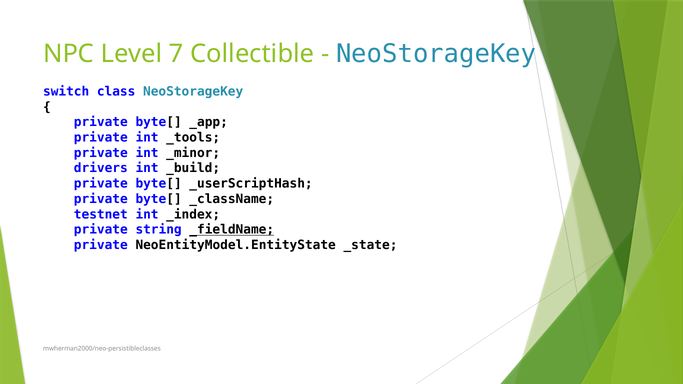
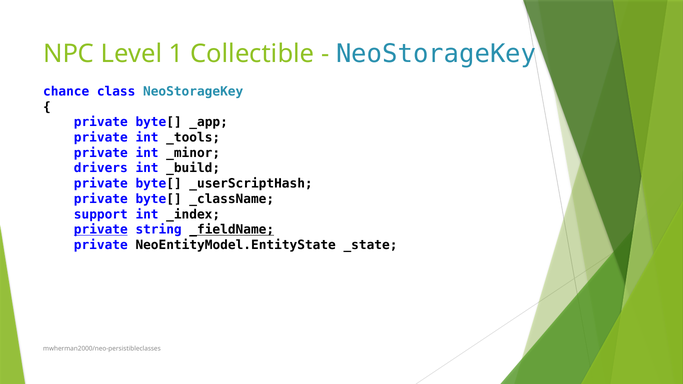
7: 7 -> 1 (176, 54)
switch: switch -> chance (66, 91)
testnet: testnet -> support (101, 214)
private underline: none -> present (101, 230)
